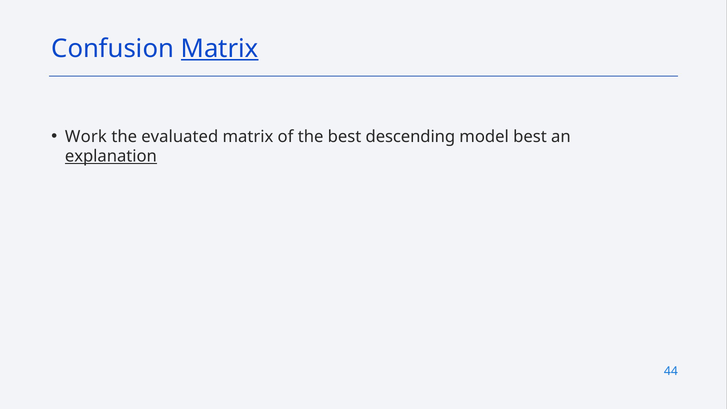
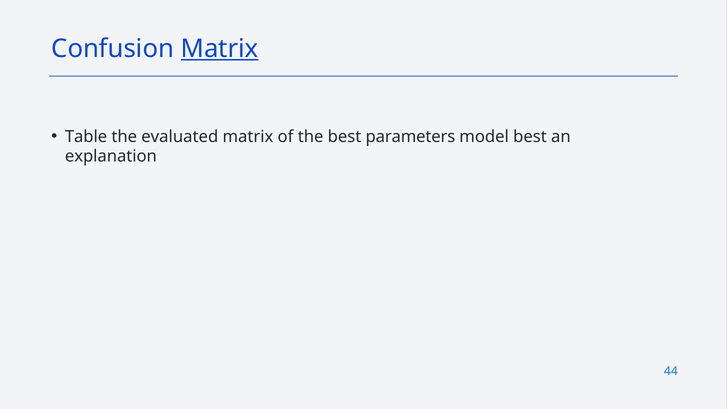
Work: Work -> Table (86, 137)
descending: descending -> parameters (410, 137)
explanation underline: present -> none (111, 156)
